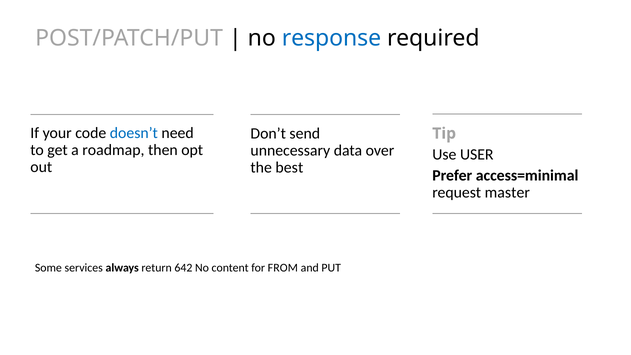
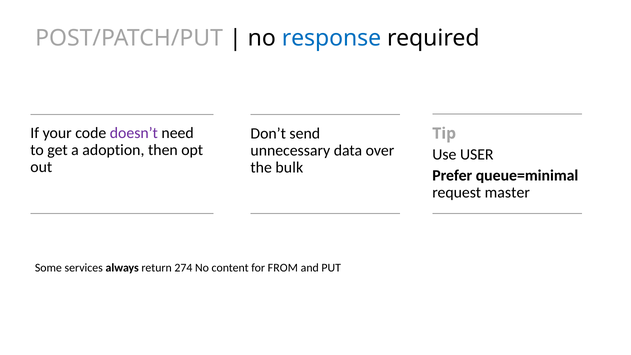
doesn’t colour: blue -> purple (134, 133)
roadmap: roadmap -> adoption (113, 150)
best: best -> bulk (289, 167)
access=minimal: access=minimal -> queue=minimal (527, 175)
642: 642 -> 274 (183, 268)
